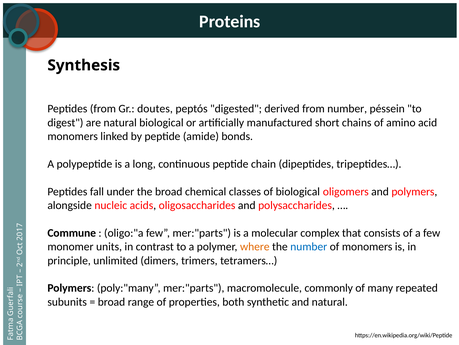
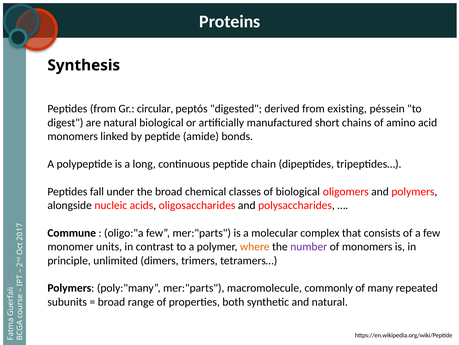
doutes: doutes -> circular (155, 109)
from number: number -> existing (347, 109)
number colour: blue -> purple (309, 246)
